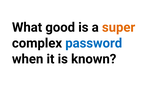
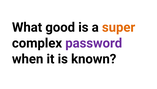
password colour: blue -> purple (94, 43)
